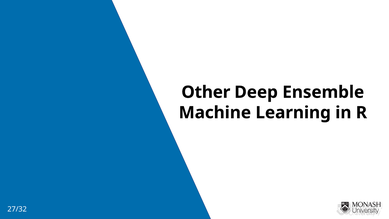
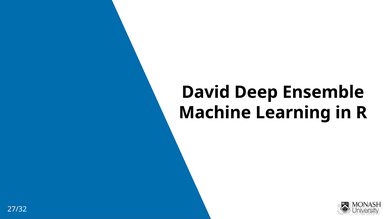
Other: Other -> David (206, 92)
